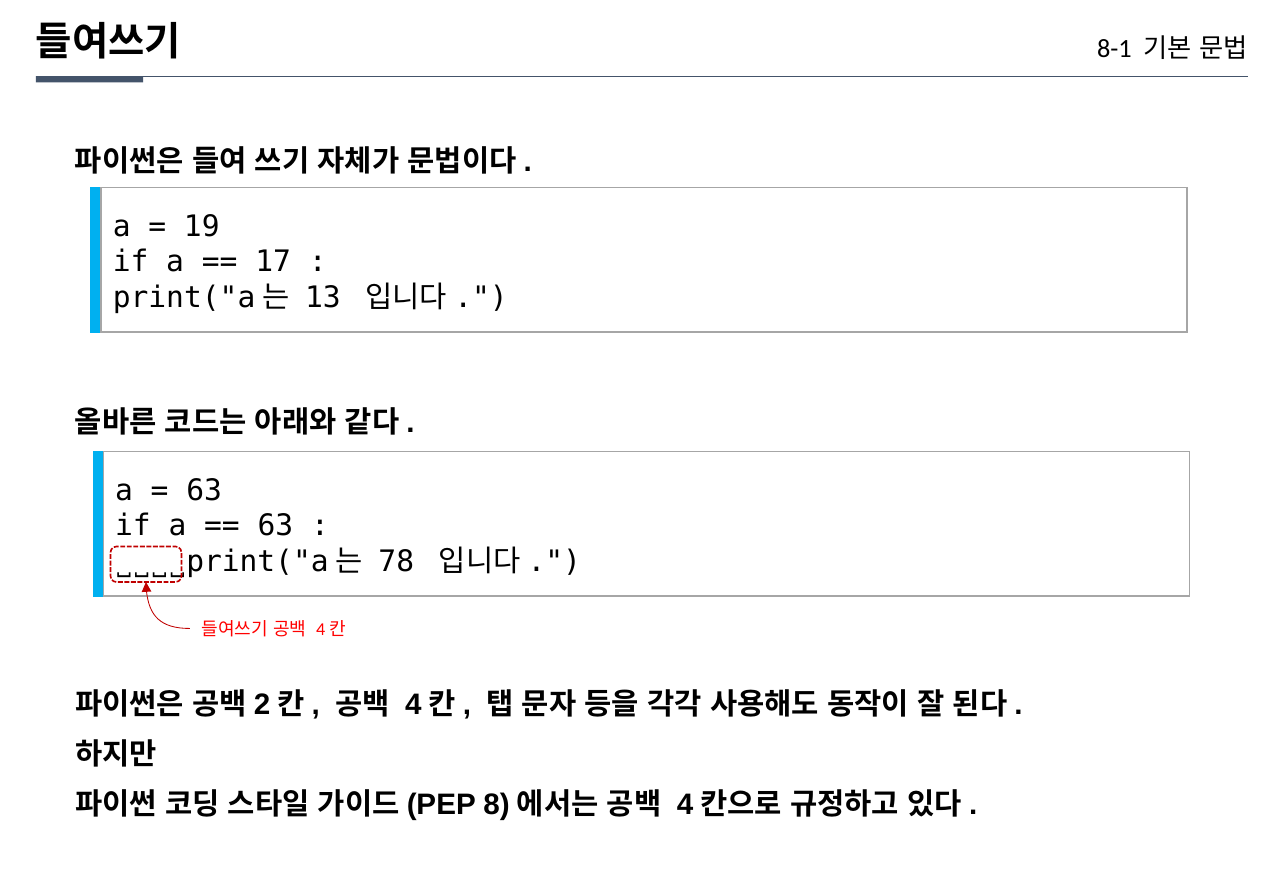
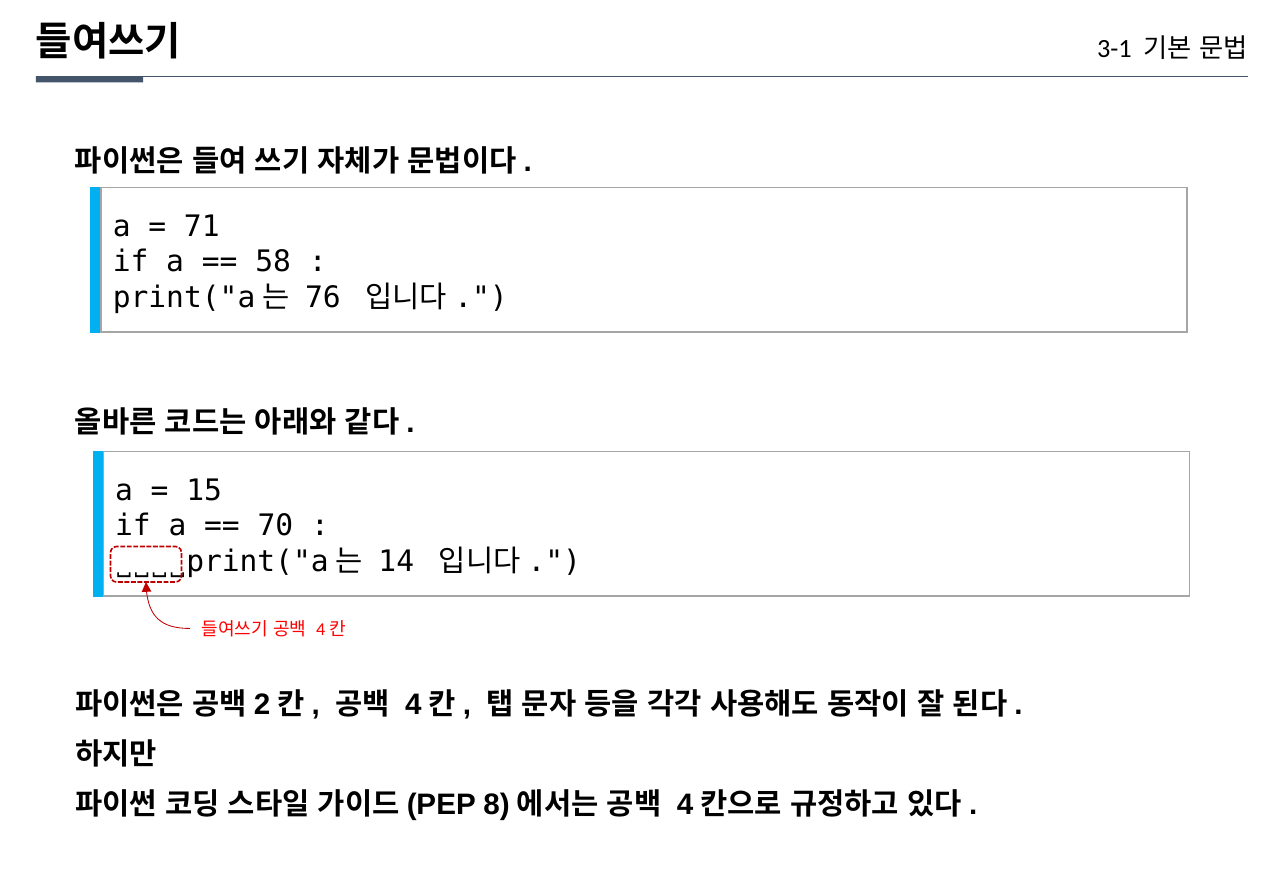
8-1: 8-1 -> 3-1 (1114, 49)
19: 19 -> 71 (202, 226)
17: 17 -> 58 (273, 262)
13: 13 -> 76 (323, 297)
63: 63 -> 15 (204, 491)
63: 63 -> 70 (275, 526)
78: 78 -> 14 (396, 562)
